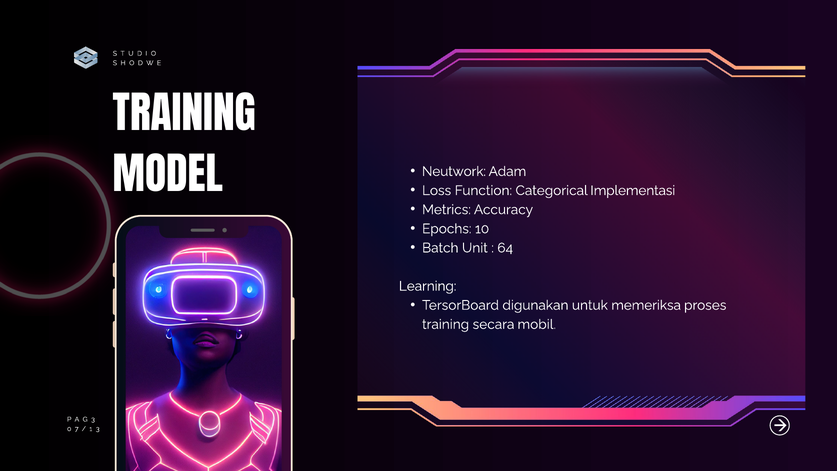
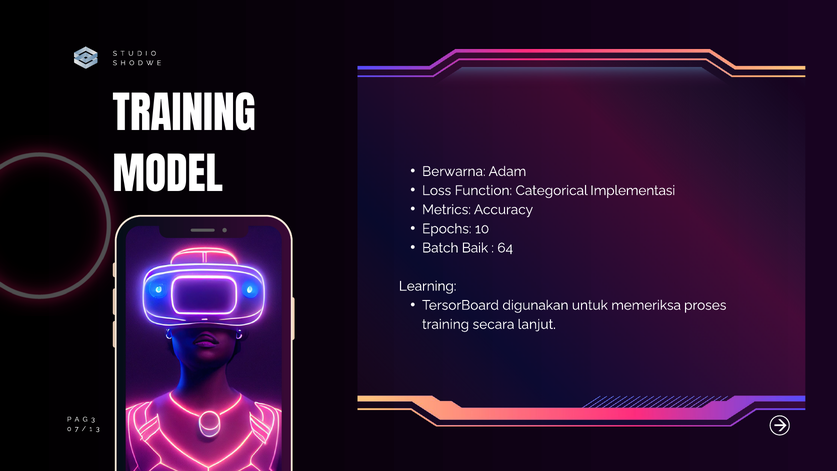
Neutwork: Neutwork -> Berwarna (454, 171)
Unit: Unit -> Baik (475, 248)
mobil: mobil -> lanjut (537, 324)
